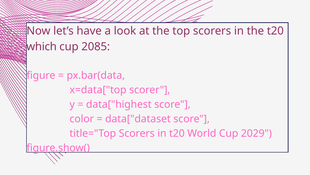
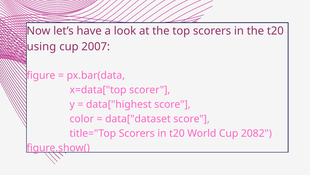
which: which -> using (41, 46)
2085: 2085 -> 2007 (96, 46)
2029: 2029 -> 2082 (256, 133)
